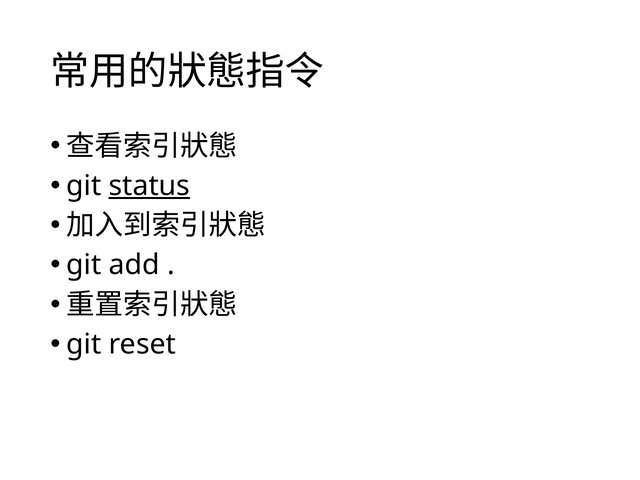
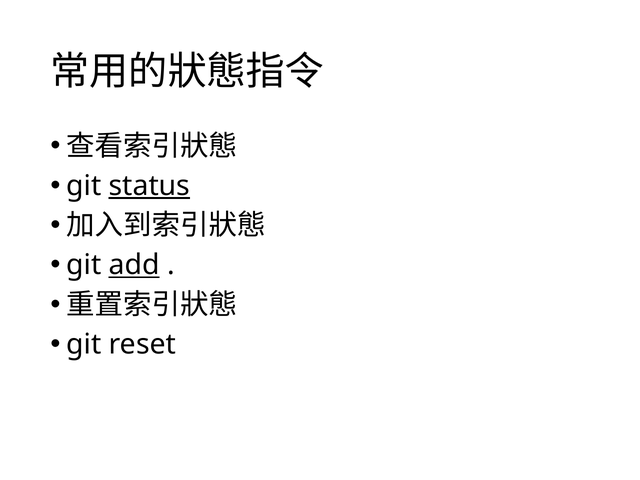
add underline: none -> present (134, 265)
